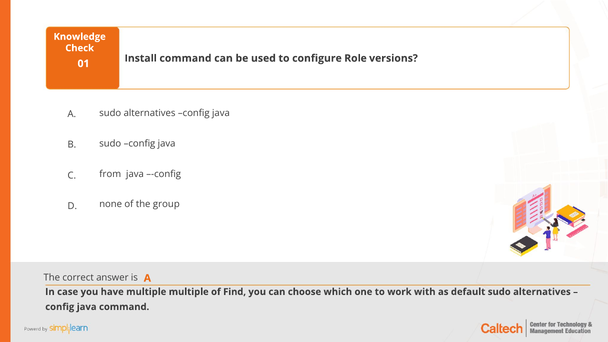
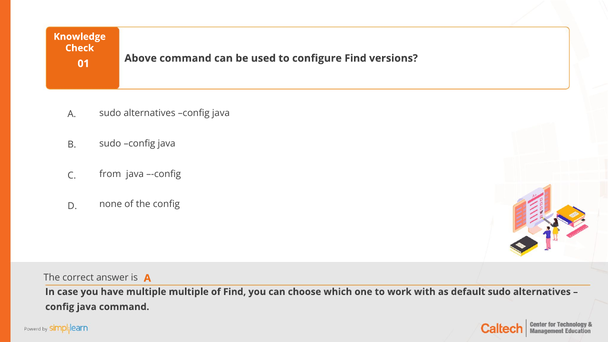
Install: Install -> Above (141, 58)
configure Role: Role -> Find (356, 58)
the group: group -> config (166, 204)
